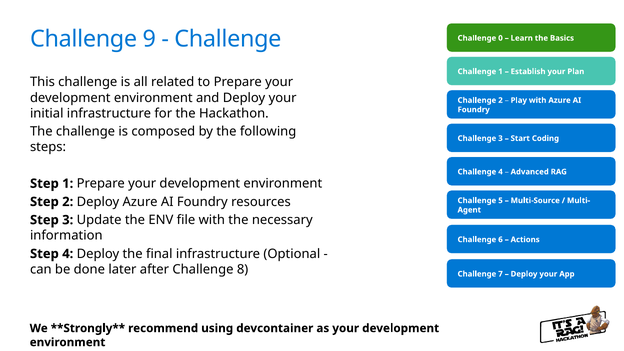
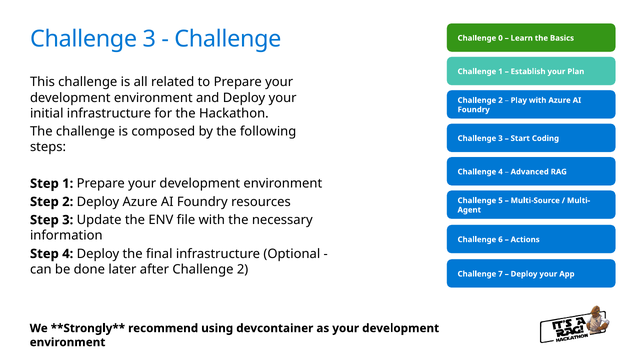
9: 9 -> 3 (149, 39)
after Challenge 8: 8 -> 2 (243, 269)
